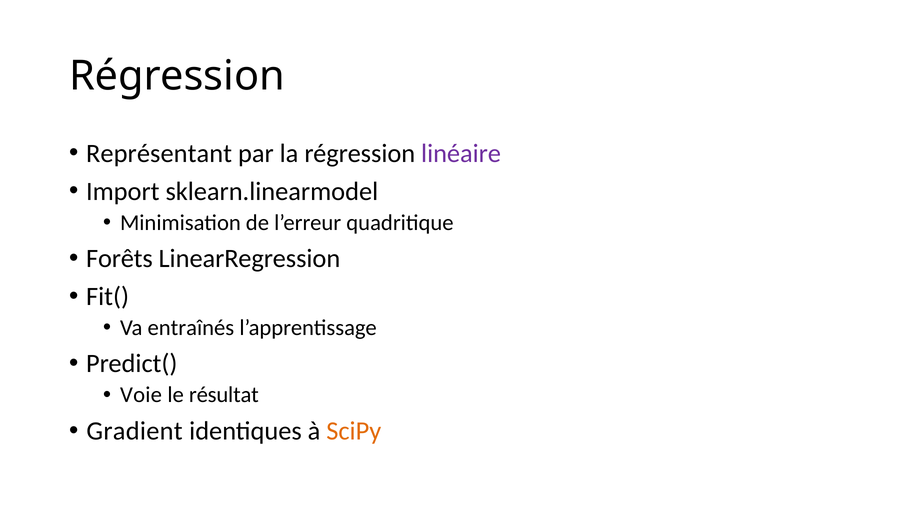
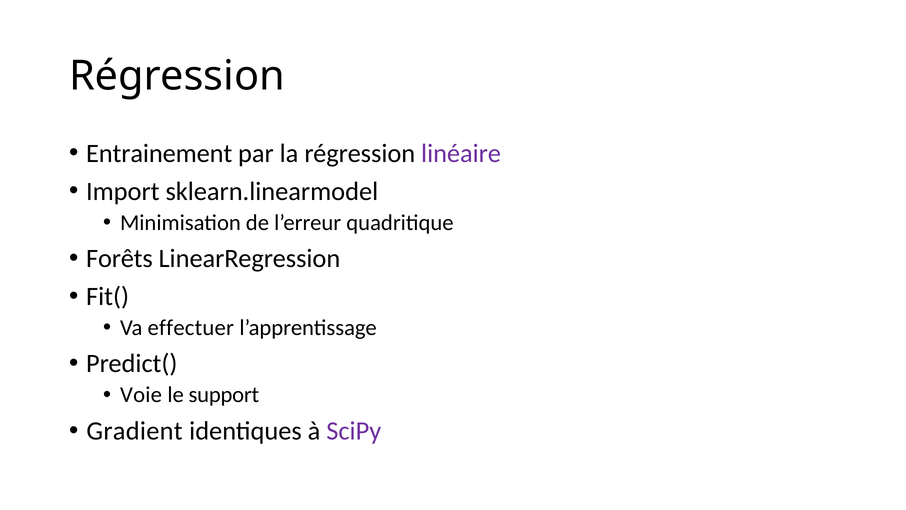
Représentant: Représentant -> Entrainement (159, 153)
entraînés: entraînés -> effectuer (191, 328)
résultat: résultat -> support (224, 395)
SciPy colour: orange -> purple (354, 431)
